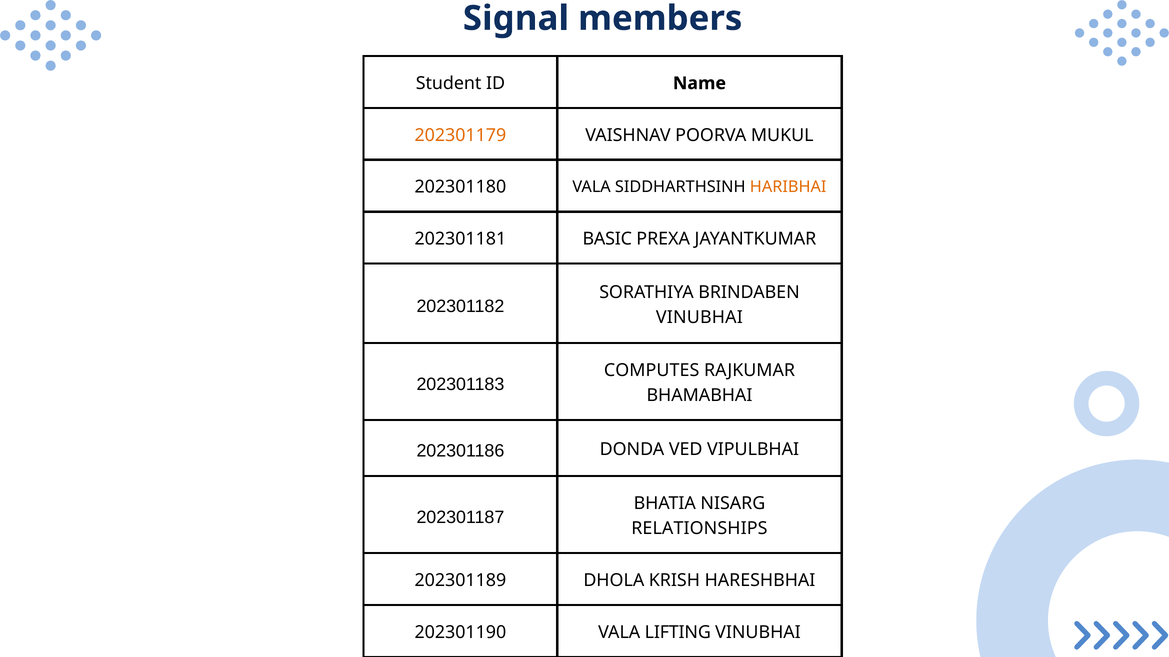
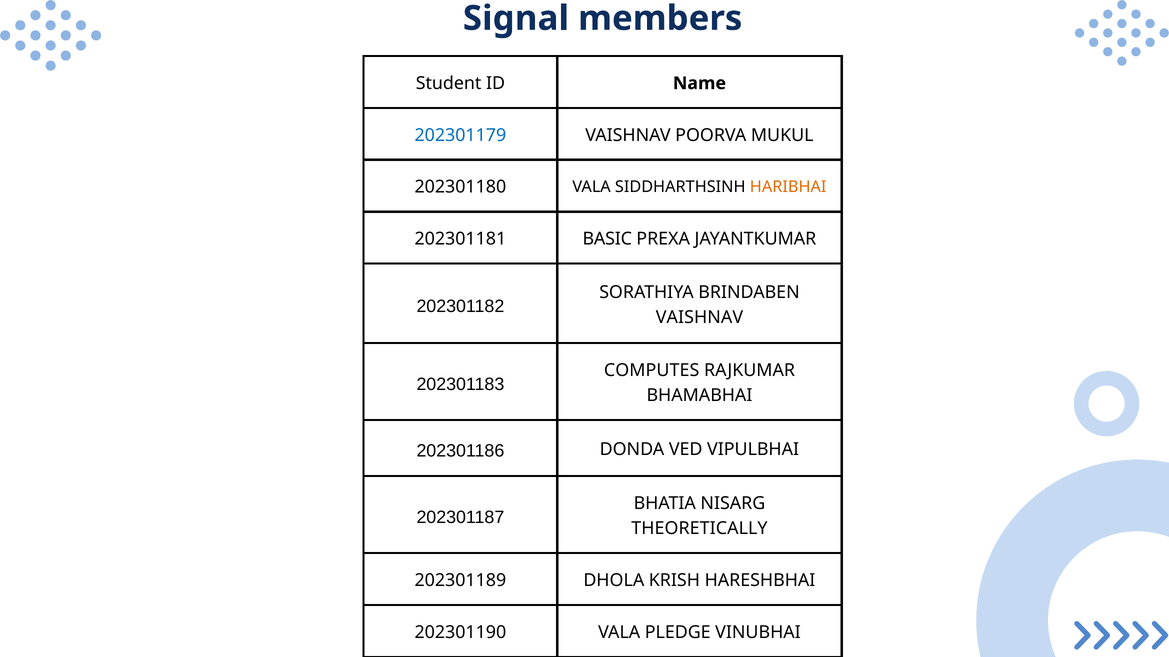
202301179 colour: orange -> blue (460, 135)
VINUBHAI: VINUBHAI -> VAISHNAV (699, 317)
RELATIONSHIPS: RELATIONSHIPS -> THEORETICALLY (699, 529)
LIFTING: LIFTING -> PLEDGE (678, 633)
